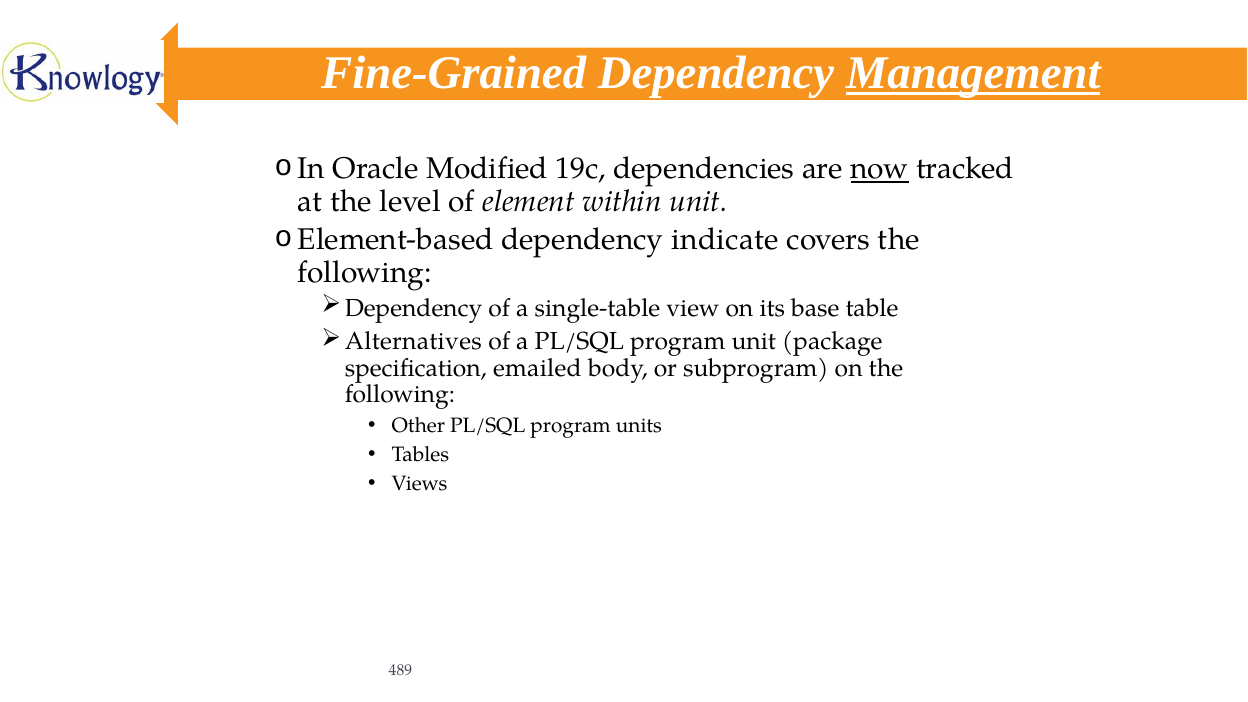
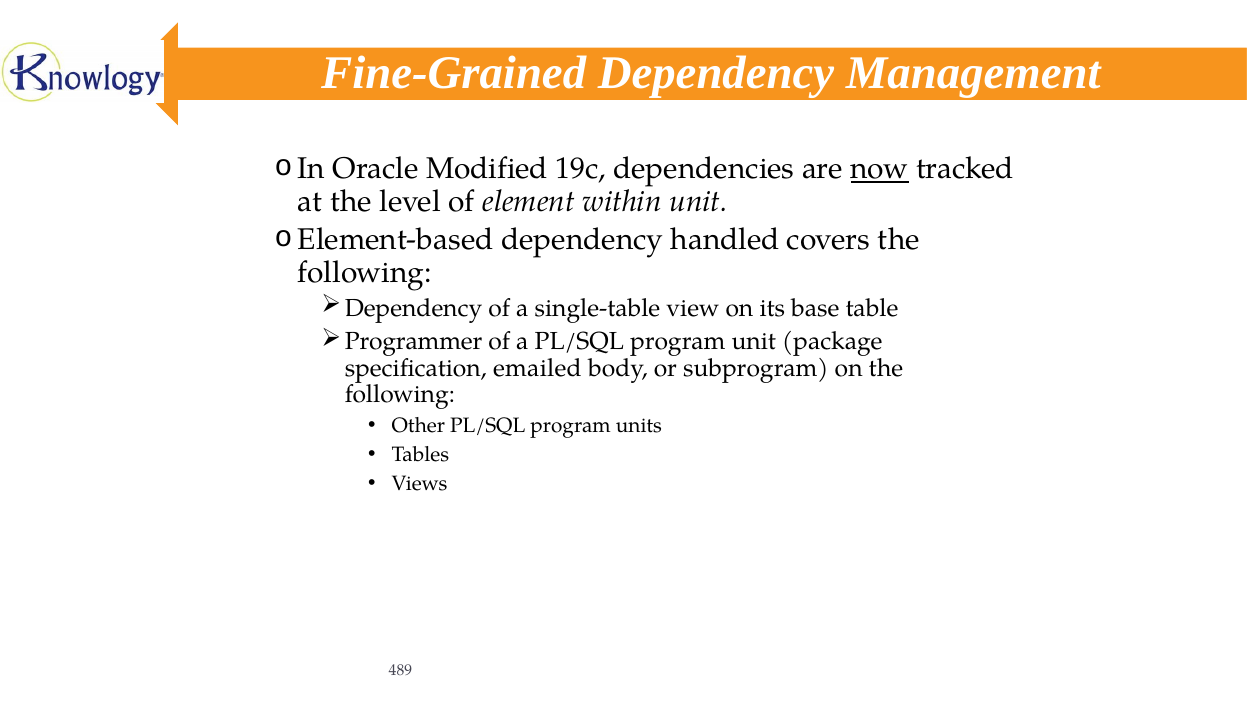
Management underline: present -> none (973, 74)
indicate: indicate -> handled (725, 240)
Alternatives: Alternatives -> Programmer (414, 341)
